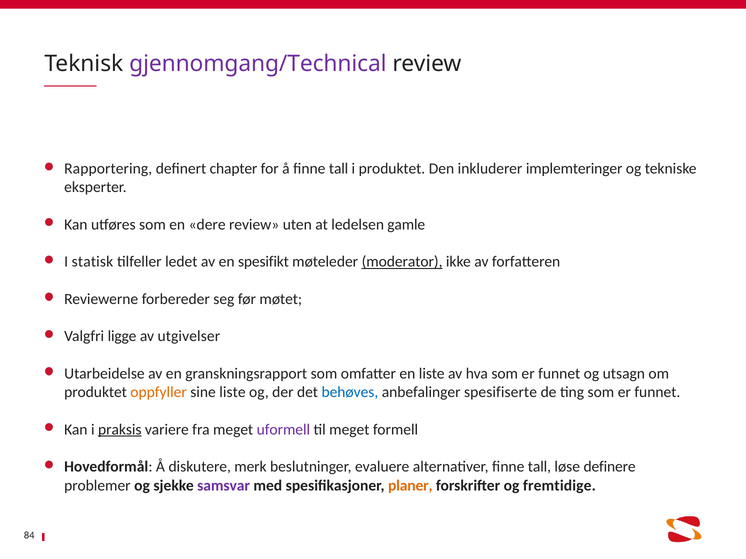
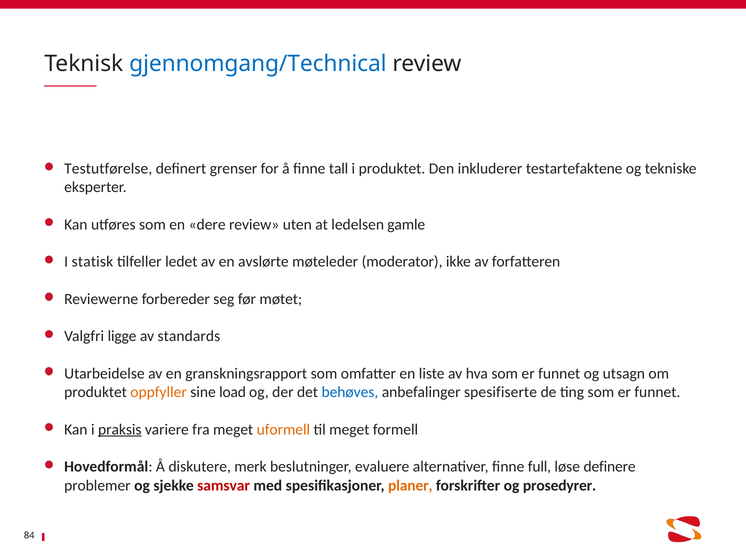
gjennomgang/Technical colour: purple -> blue (258, 64)
Rapportering: Rapportering -> Testutførelse (108, 169)
chapter: chapter -> grenser (234, 169)
implemteringer: implemteringer -> testartefaktene (574, 169)
spesifikt: spesifikt -> avslørte (263, 262)
moderator underline: present -> none (402, 262)
utgivelser: utgivelser -> standards (189, 337)
sine liste: liste -> load (233, 393)
uformell colour: purple -> orange (283, 430)
alternativer finne tall: tall -> full (539, 467)
samsvar colour: purple -> red (224, 486)
fremtidige: fremtidige -> prosedyrer (560, 486)
